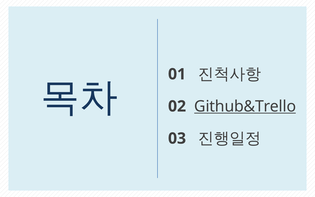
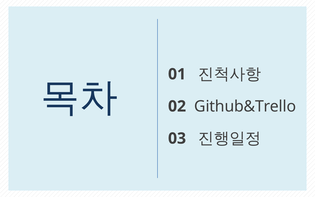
Github&Trello underline: present -> none (245, 106)
